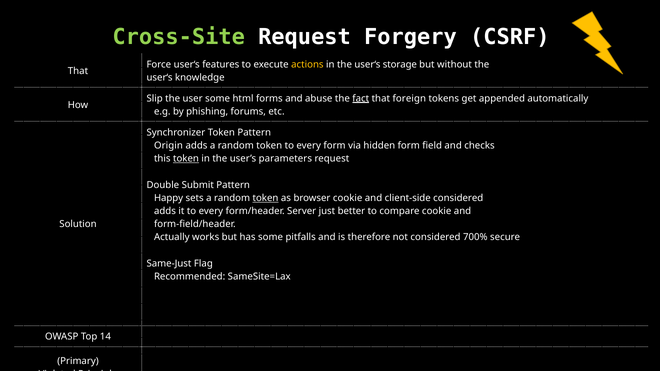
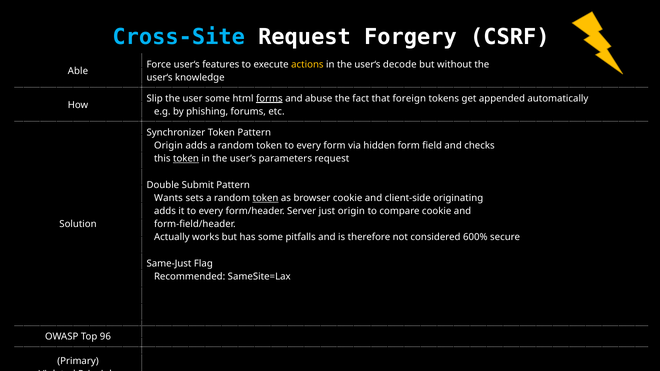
Cross-Site colour: light green -> light blue (179, 37)
storage: storage -> decode (400, 64)
That: That -> Able (78, 71)
forms underline: none -> present (269, 98)
fact underline: present -> none (361, 98)
Happy: Happy -> Wants (168, 198)
client-side considered: considered -> originating (458, 198)
just better: better -> origin (351, 211)
700%: 700% -> 600% (475, 237)
14: 14 -> 96 (105, 337)
